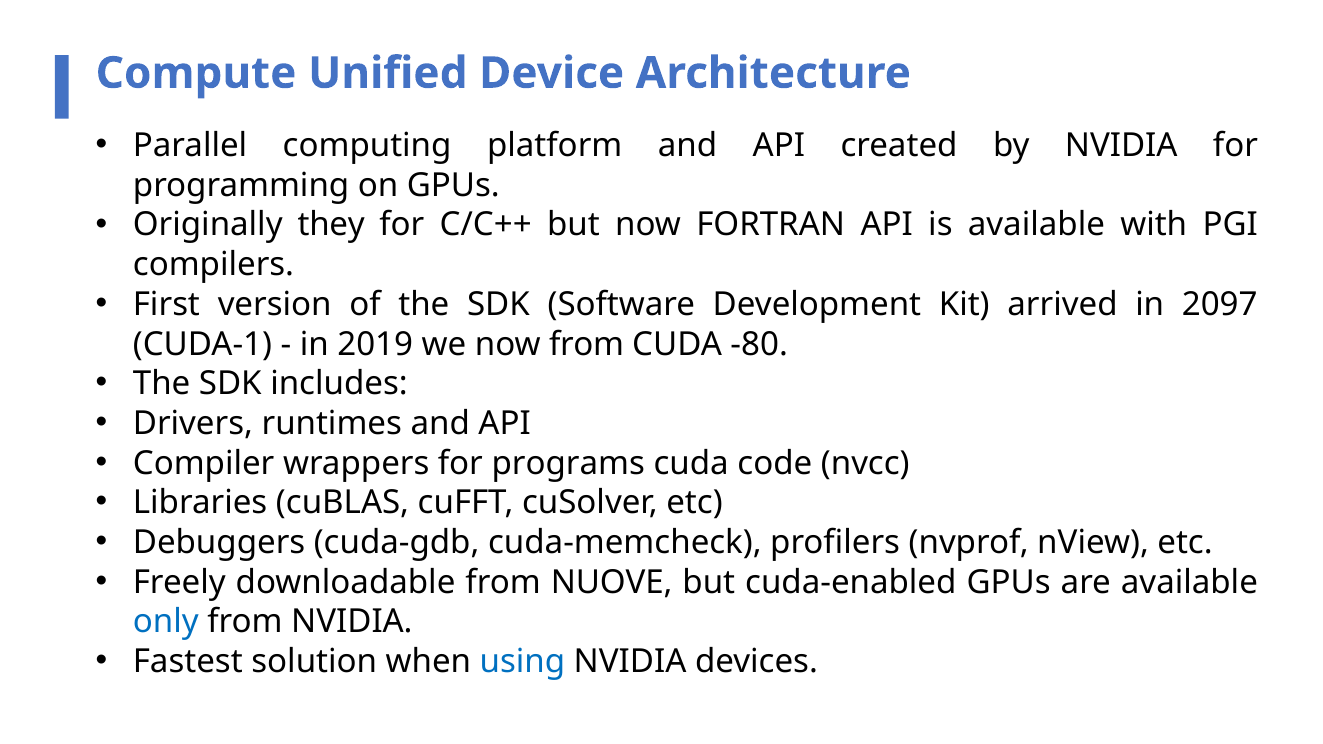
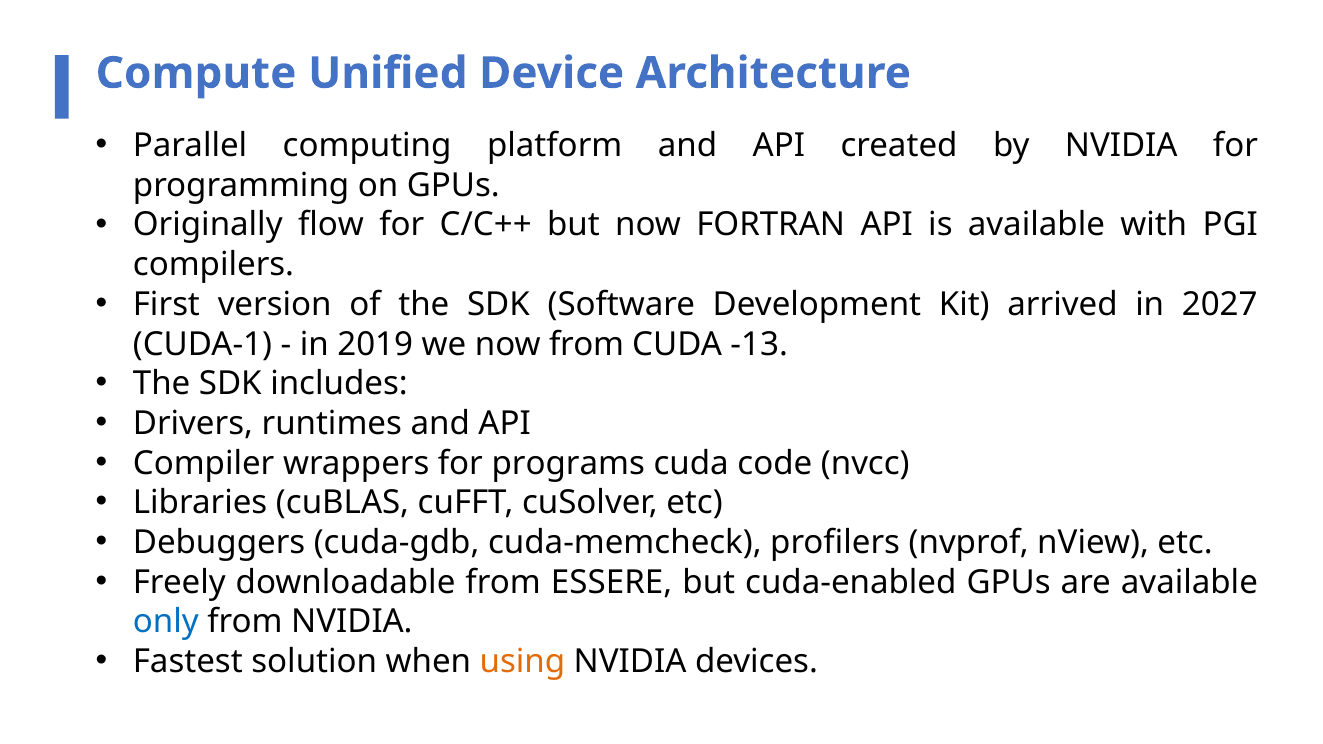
they: they -> flow (331, 225)
2097: 2097 -> 2027 (1220, 304)
-80: -80 -> -13 (759, 344)
NUOVE: NUOVE -> ESSERE (612, 582)
using colour: blue -> orange (522, 662)
